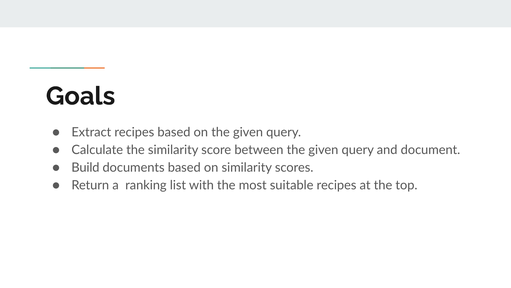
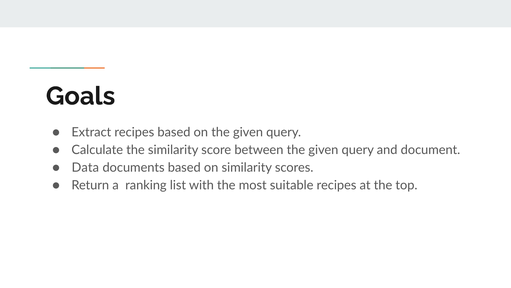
Build: Build -> Data (85, 167)
